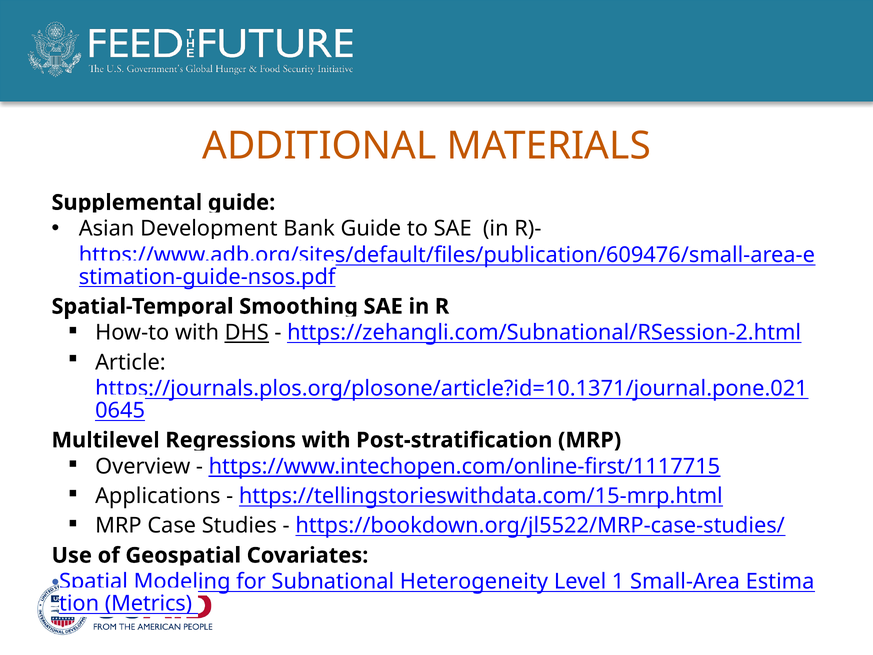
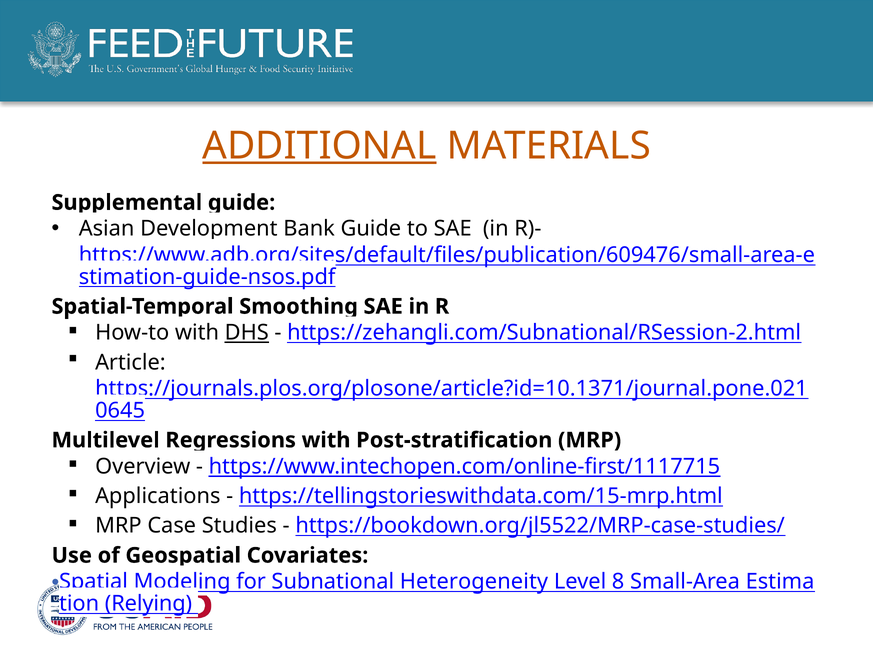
ADDITIONAL underline: none -> present (319, 146)
1: 1 -> 8 (618, 581)
Metrics: Metrics -> Relying (148, 603)
